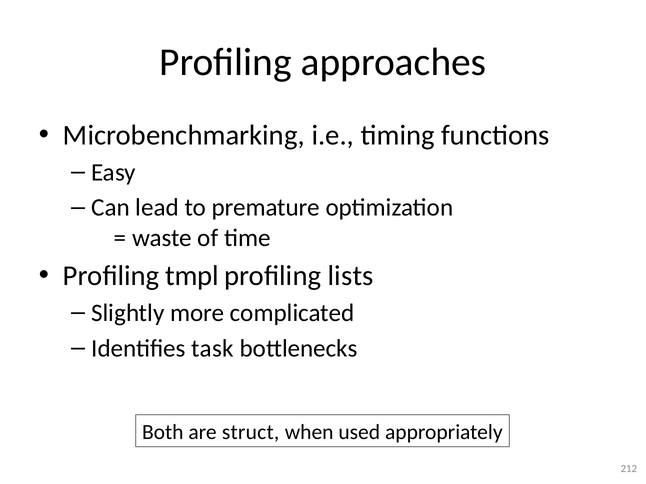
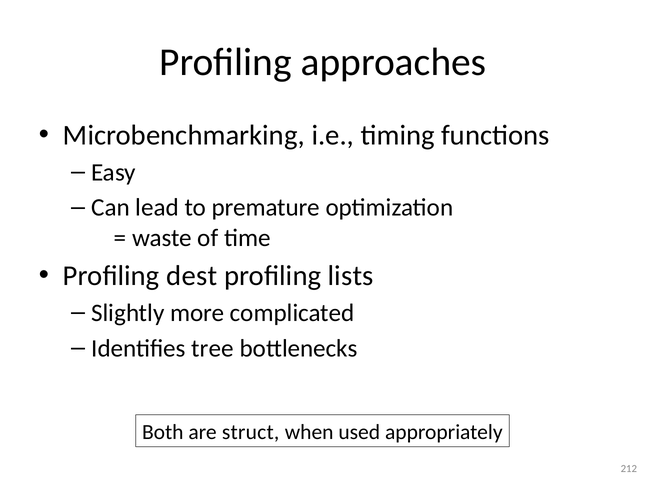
tmpl: tmpl -> dest (192, 276)
task: task -> tree (213, 349)
